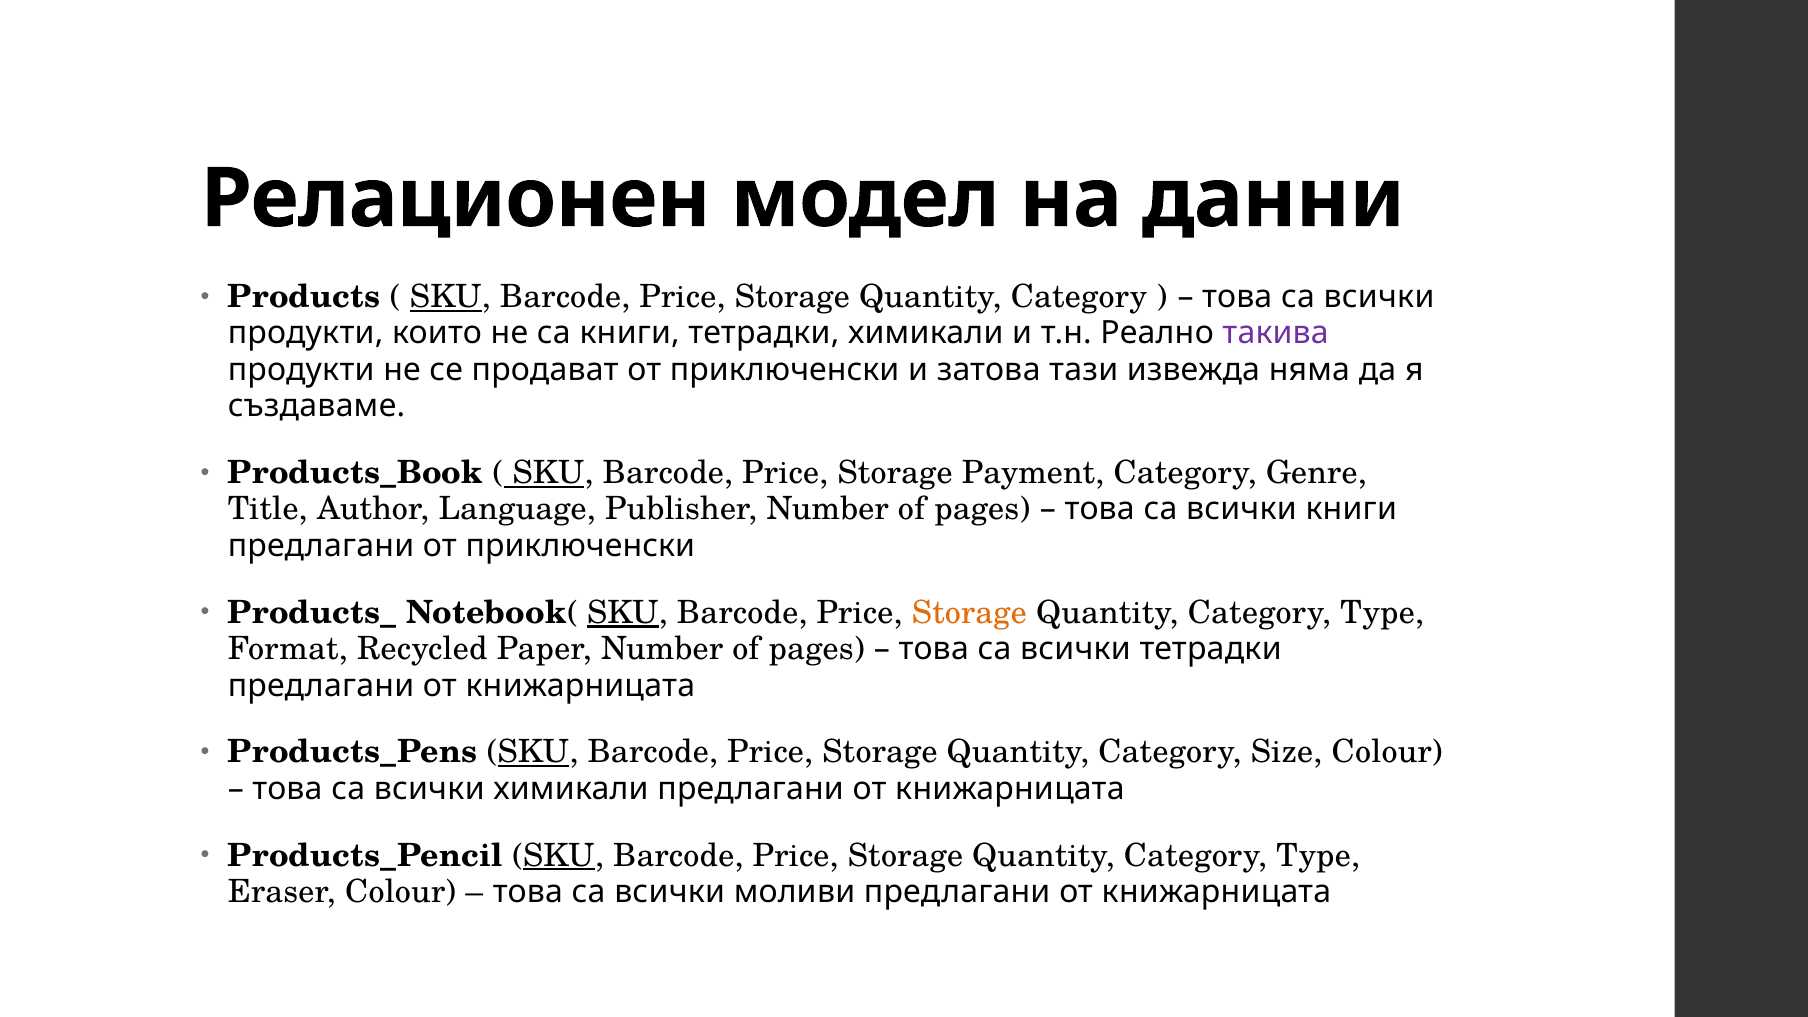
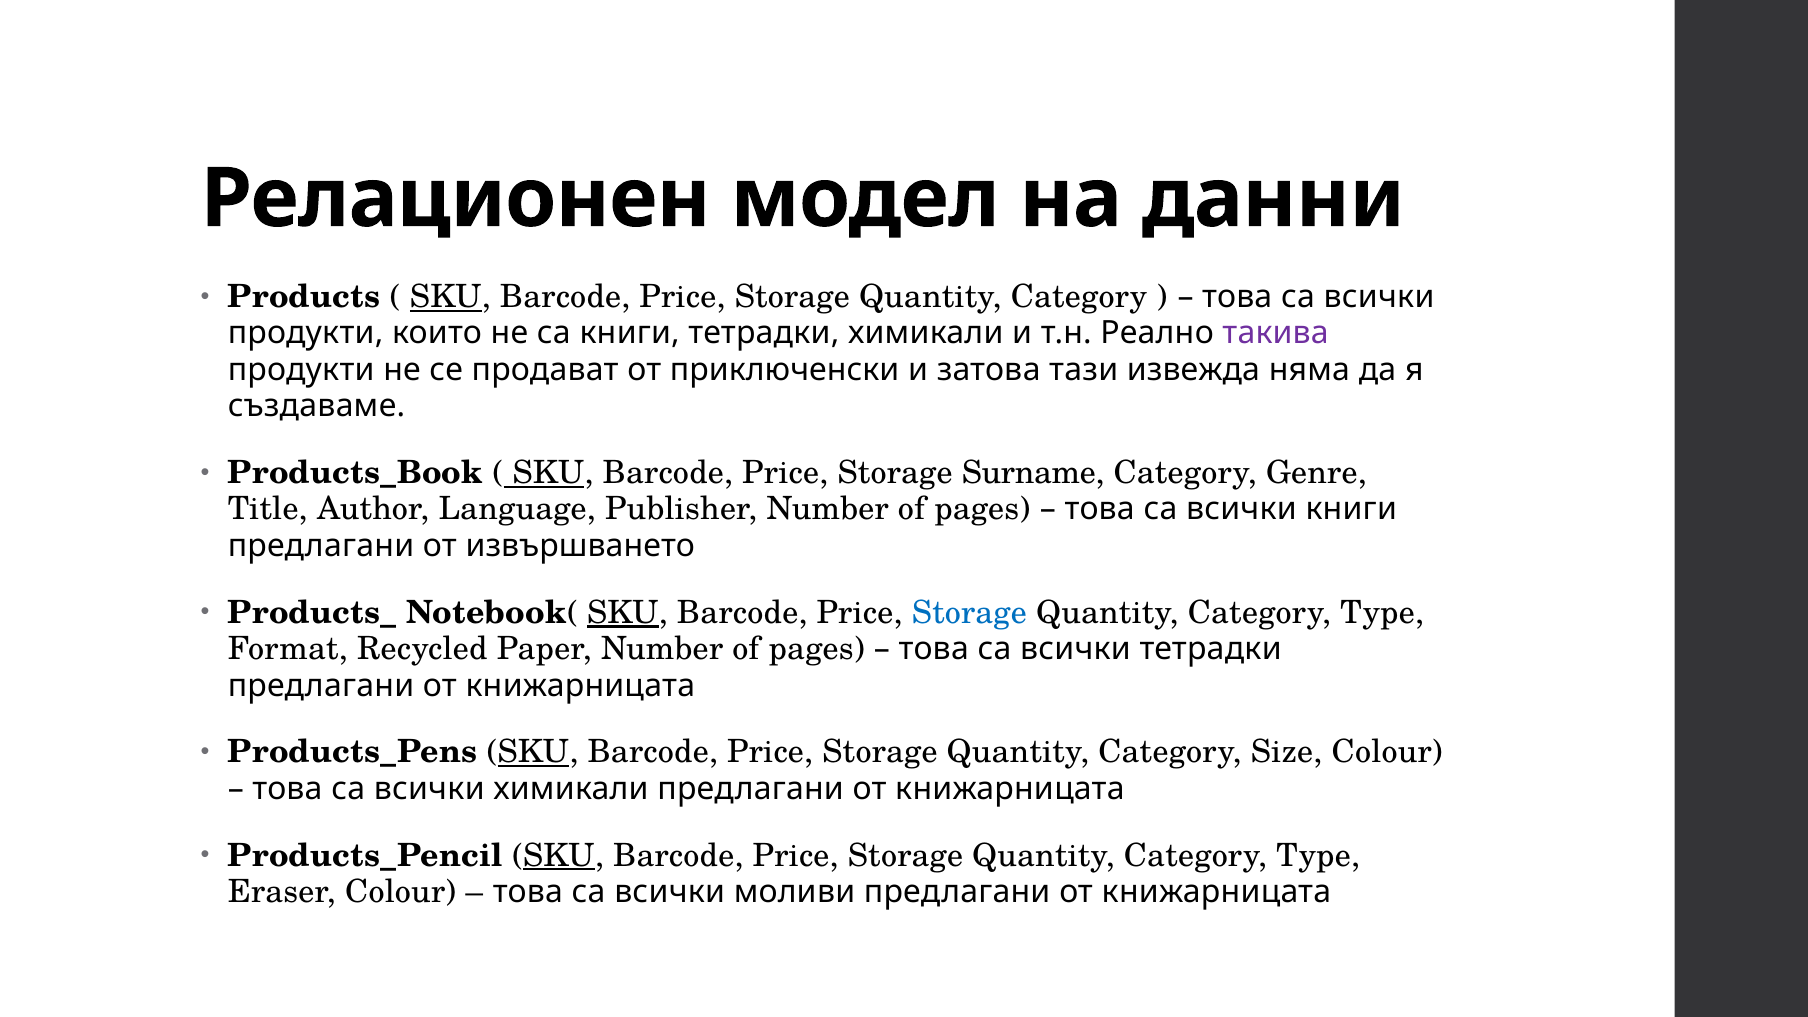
Payment: Payment -> Surname (1033, 473)
предлагани от приключенски: приключенски -> извършването (580, 546)
Storage colour: orange -> blue (969, 613)
